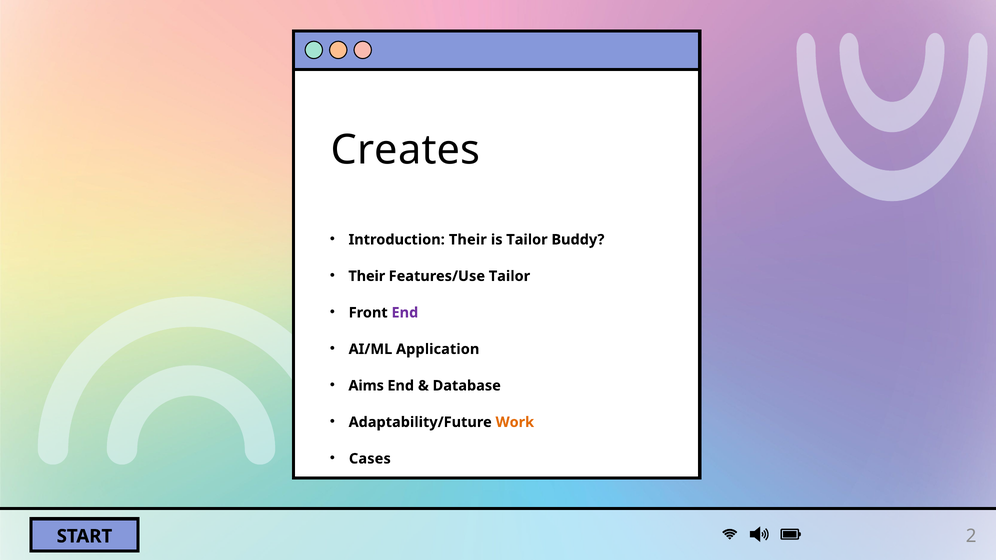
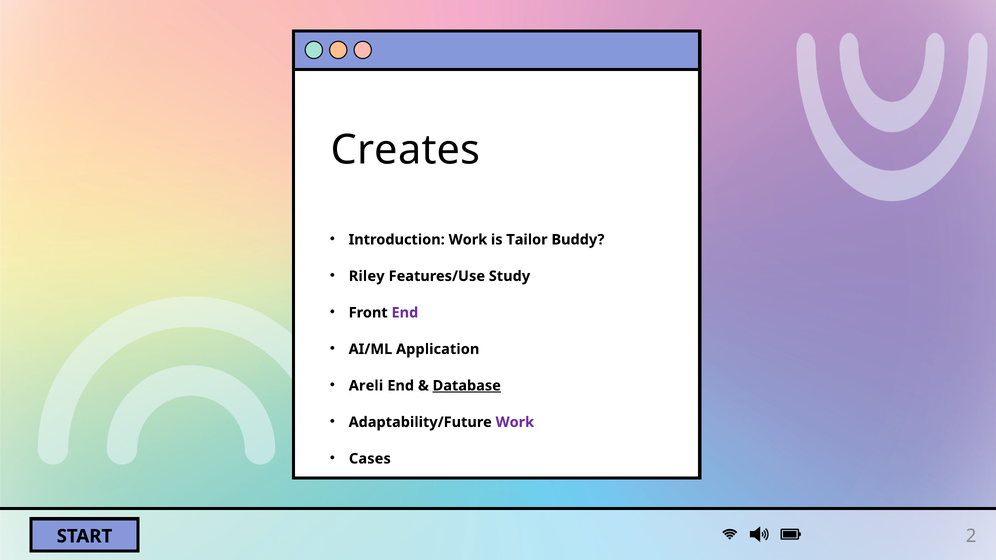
Introduction Their: Their -> Work (468, 240)
Their: Their -> Riley (367, 276)
Features/Use Tailor: Tailor -> Study (509, 276)
Aims: Aims -> Areli (366, 386)
Database underline: none -> present (467, 386)
Work colour: orange -> purple (515, 422)
